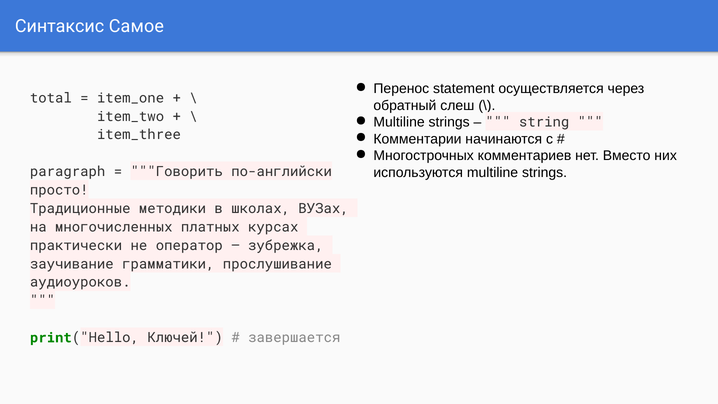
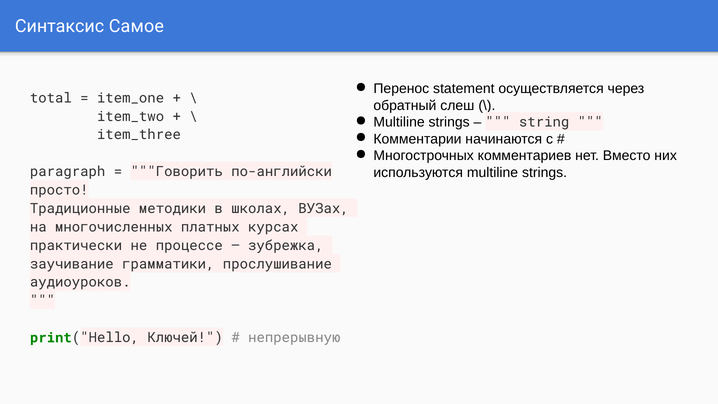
оператор: оператор -> процессе (189, 245)
завершается: завершается -> непрерывную (294, 338)
